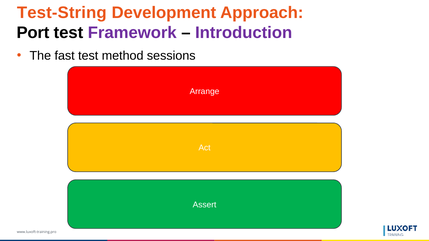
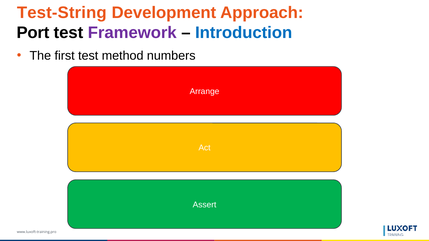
Introduction colour: purple -> blue (244, 33)
fast: fast -> first (65, 56)
sessions: sessions -> numbers (171, 56)
